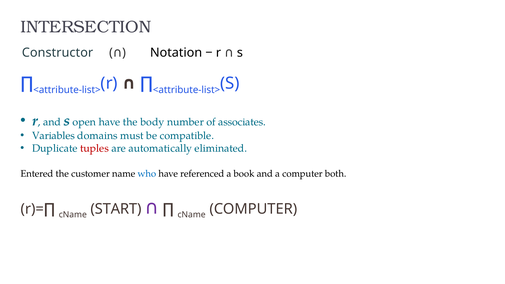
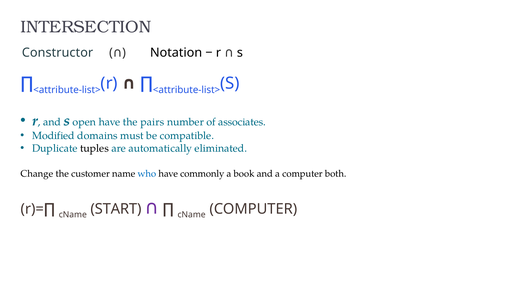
body: body -> pairs (152, 122)
Variables: Variables -> Modified (53, 136)
tuples colour: red -> black (94, 148)
Entered: Entered -> Change (37, 174)
referenced: referenced -> commonly (202, 174)
